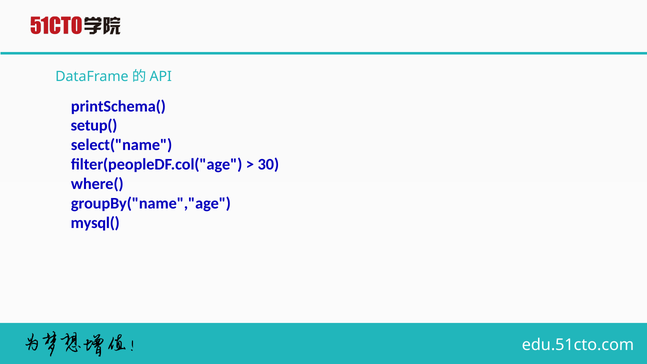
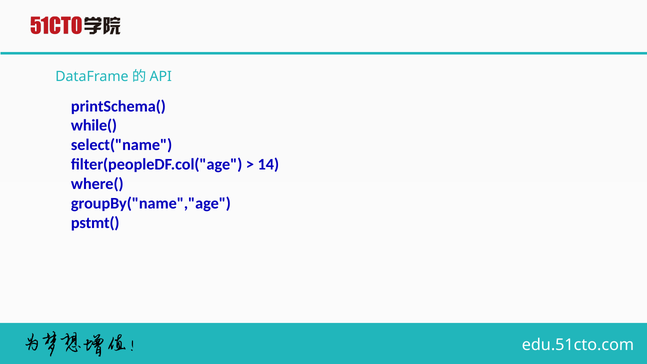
setup(: setup( -> while( (94, 126)
30: 30 -> 14 (268, 164)
mysql(: mysql( -> pstmt( (95, 223)
